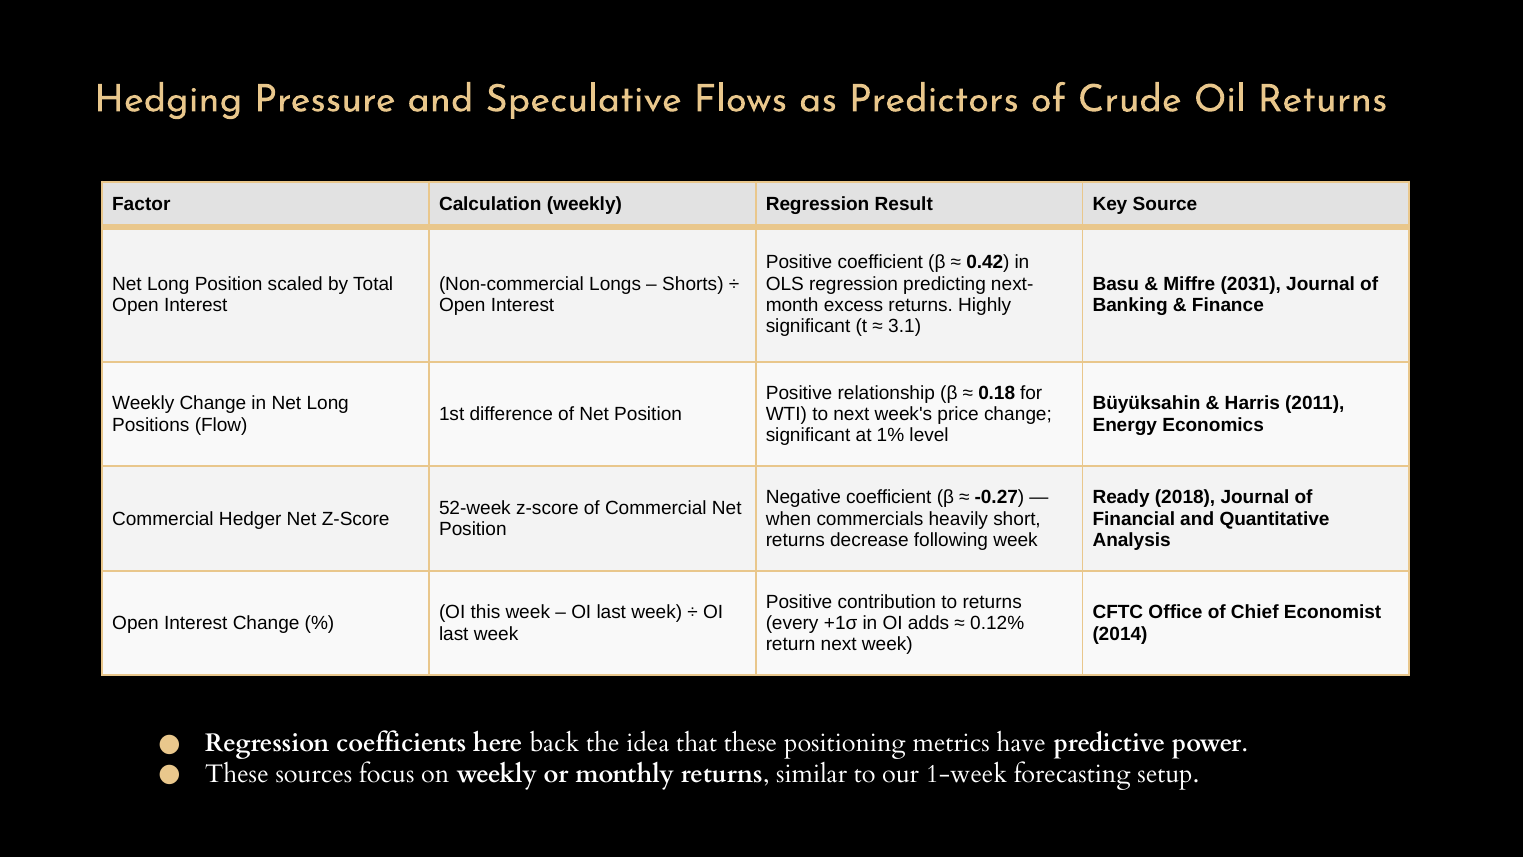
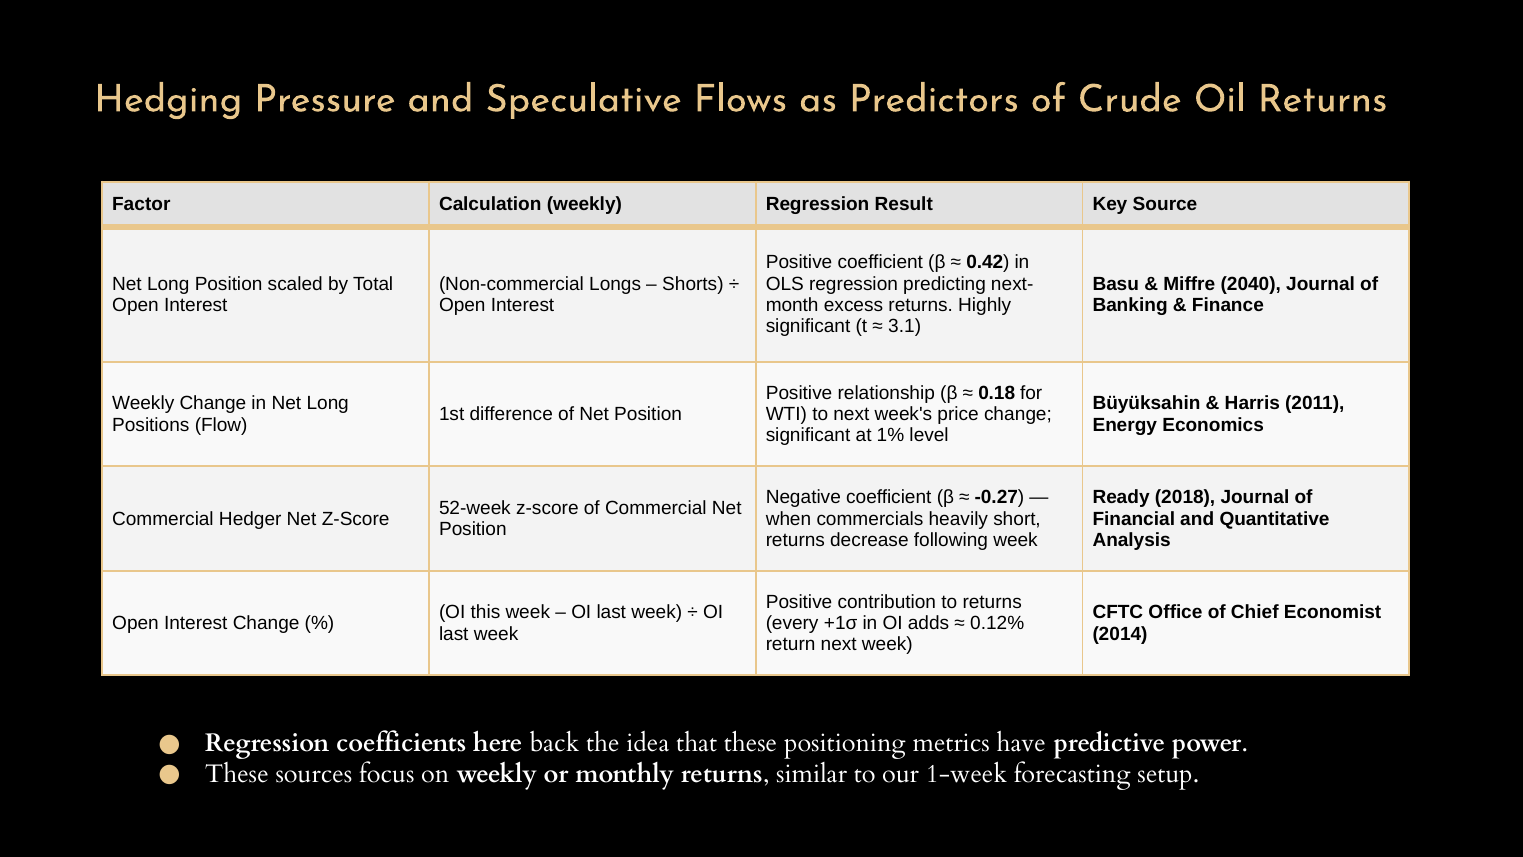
2031: 2031 -> 2040 (1251, 284)
